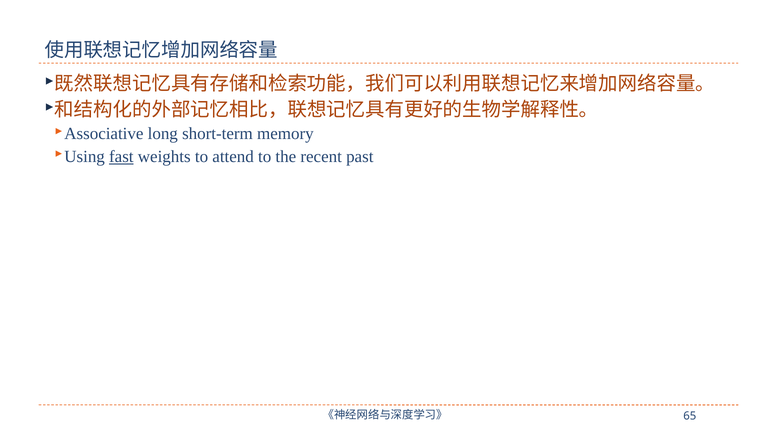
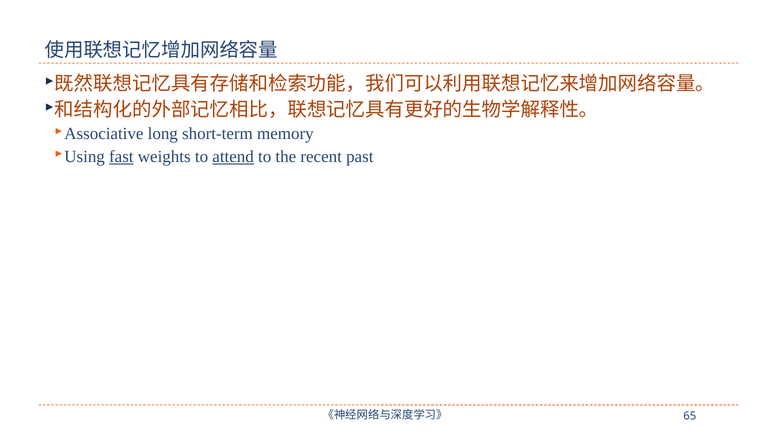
attend underline: none -> present (233, 157)
